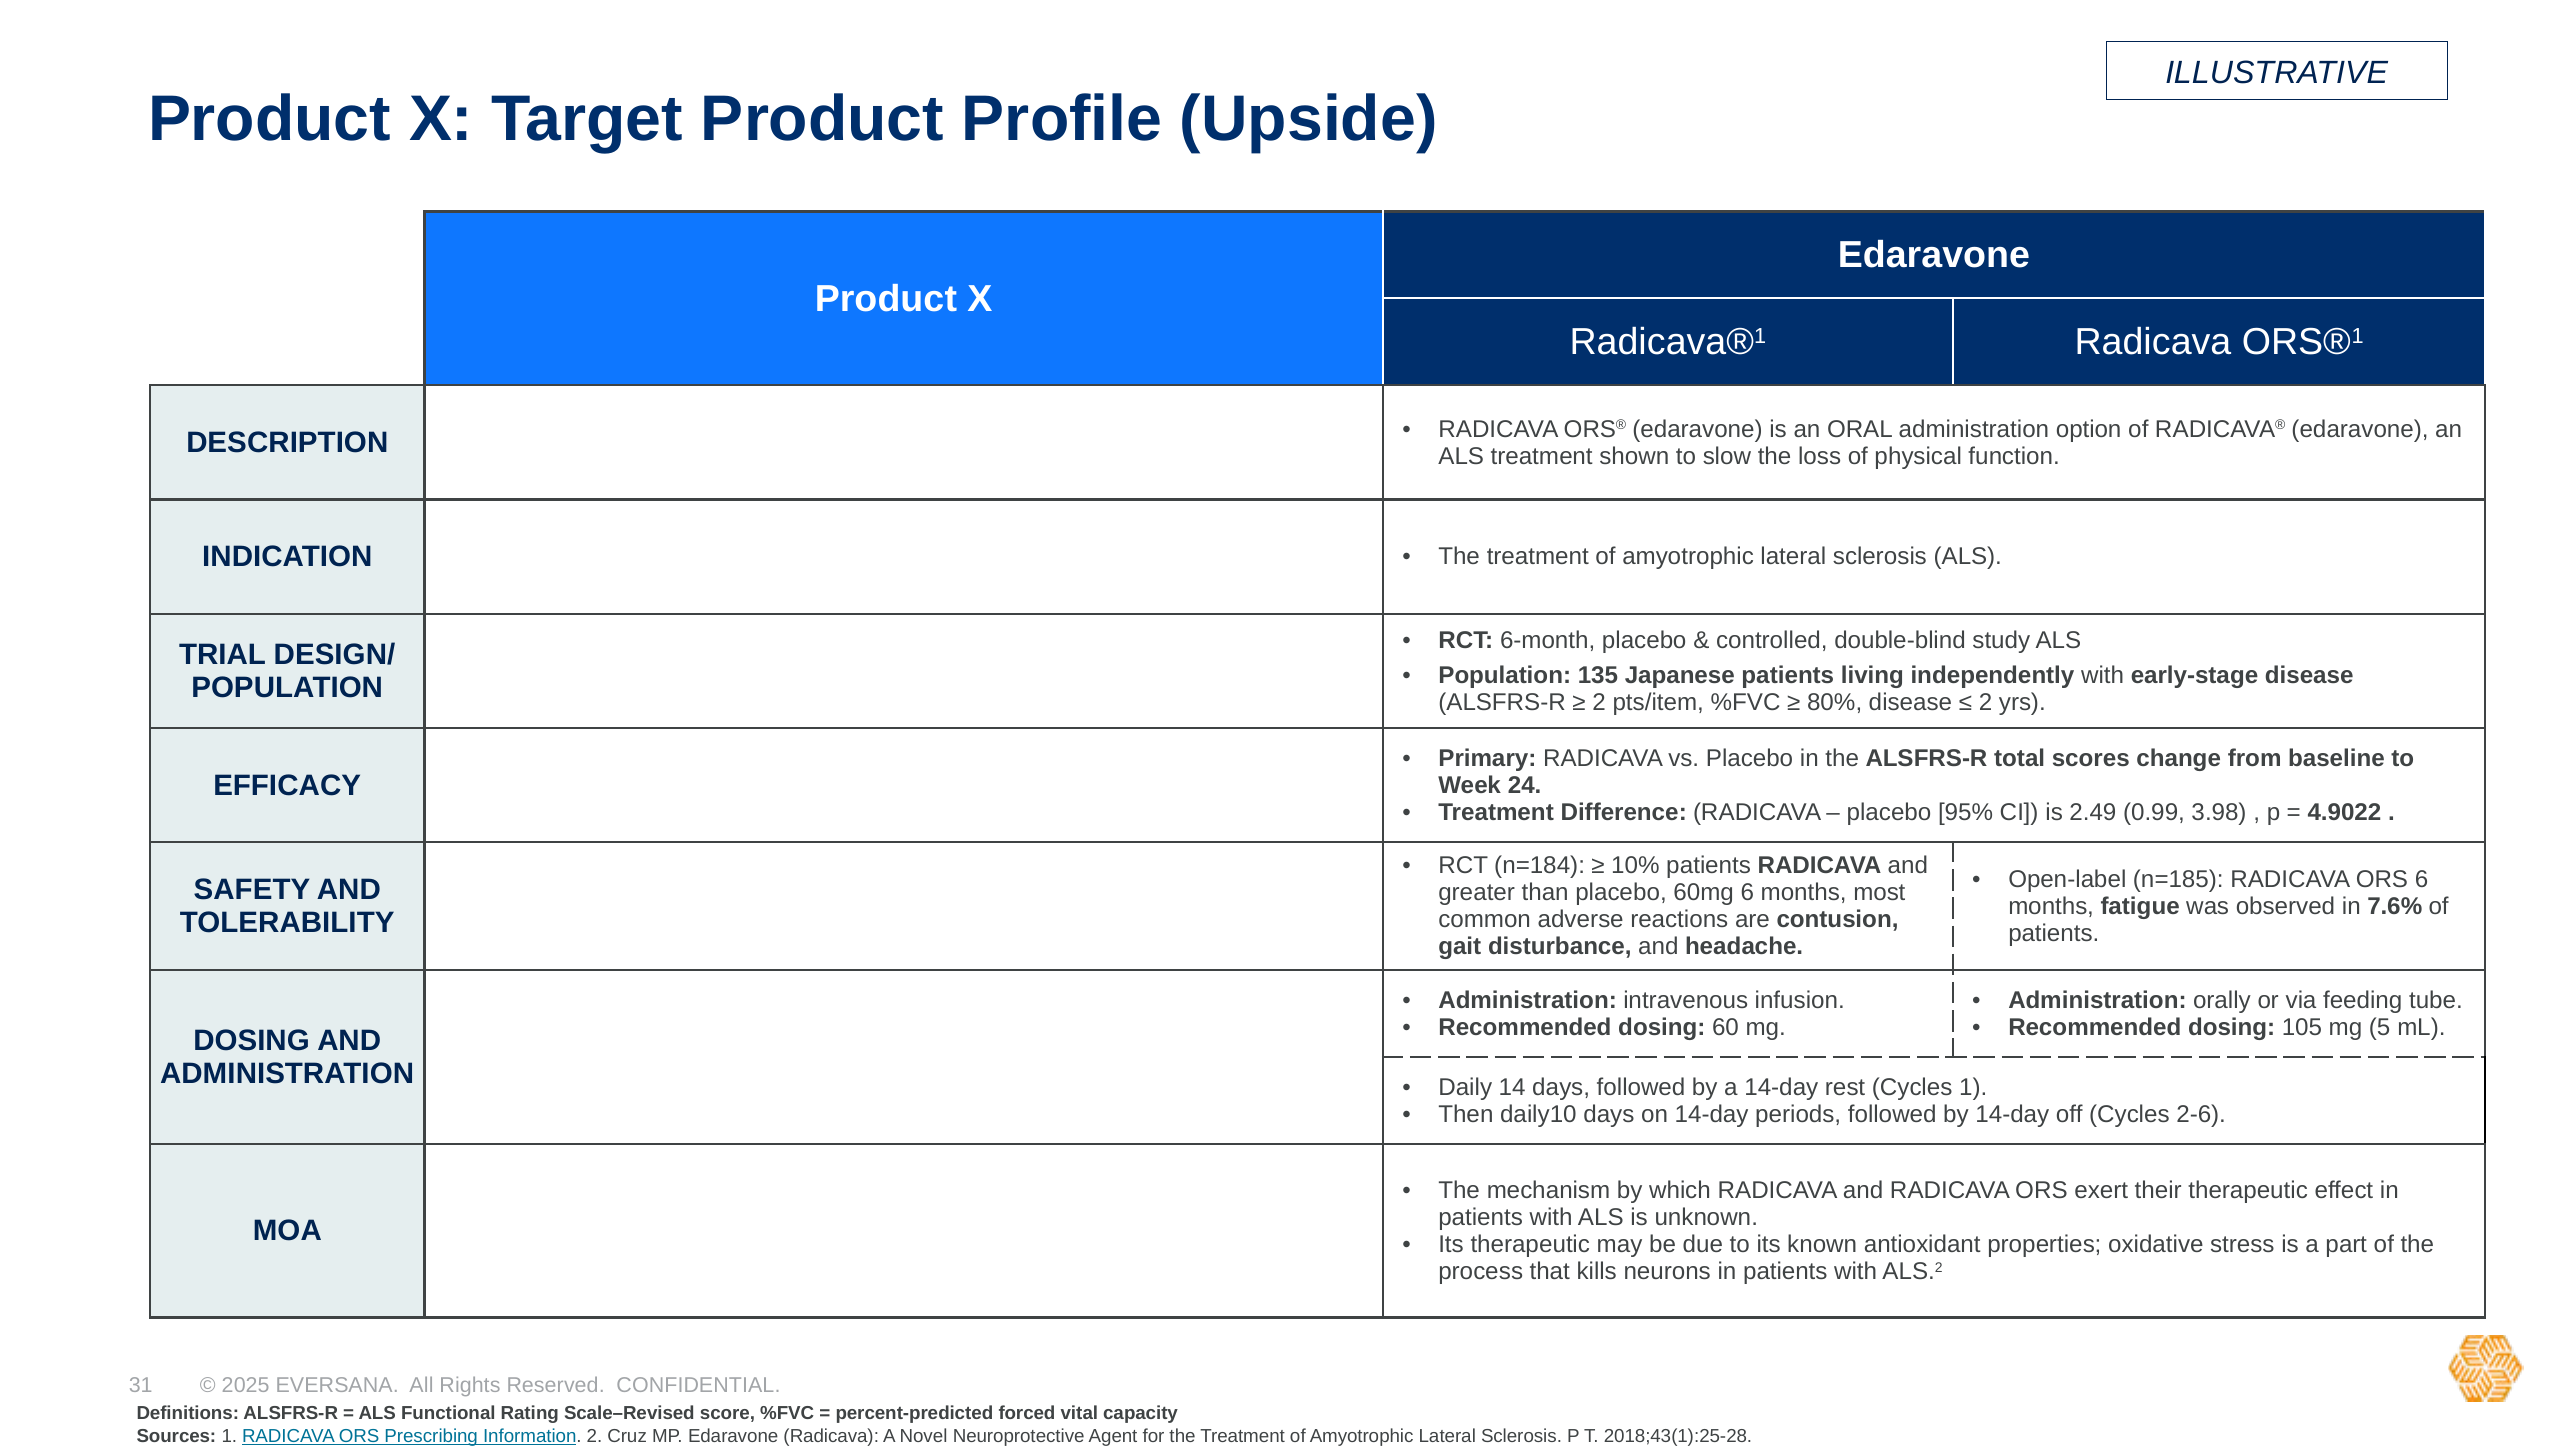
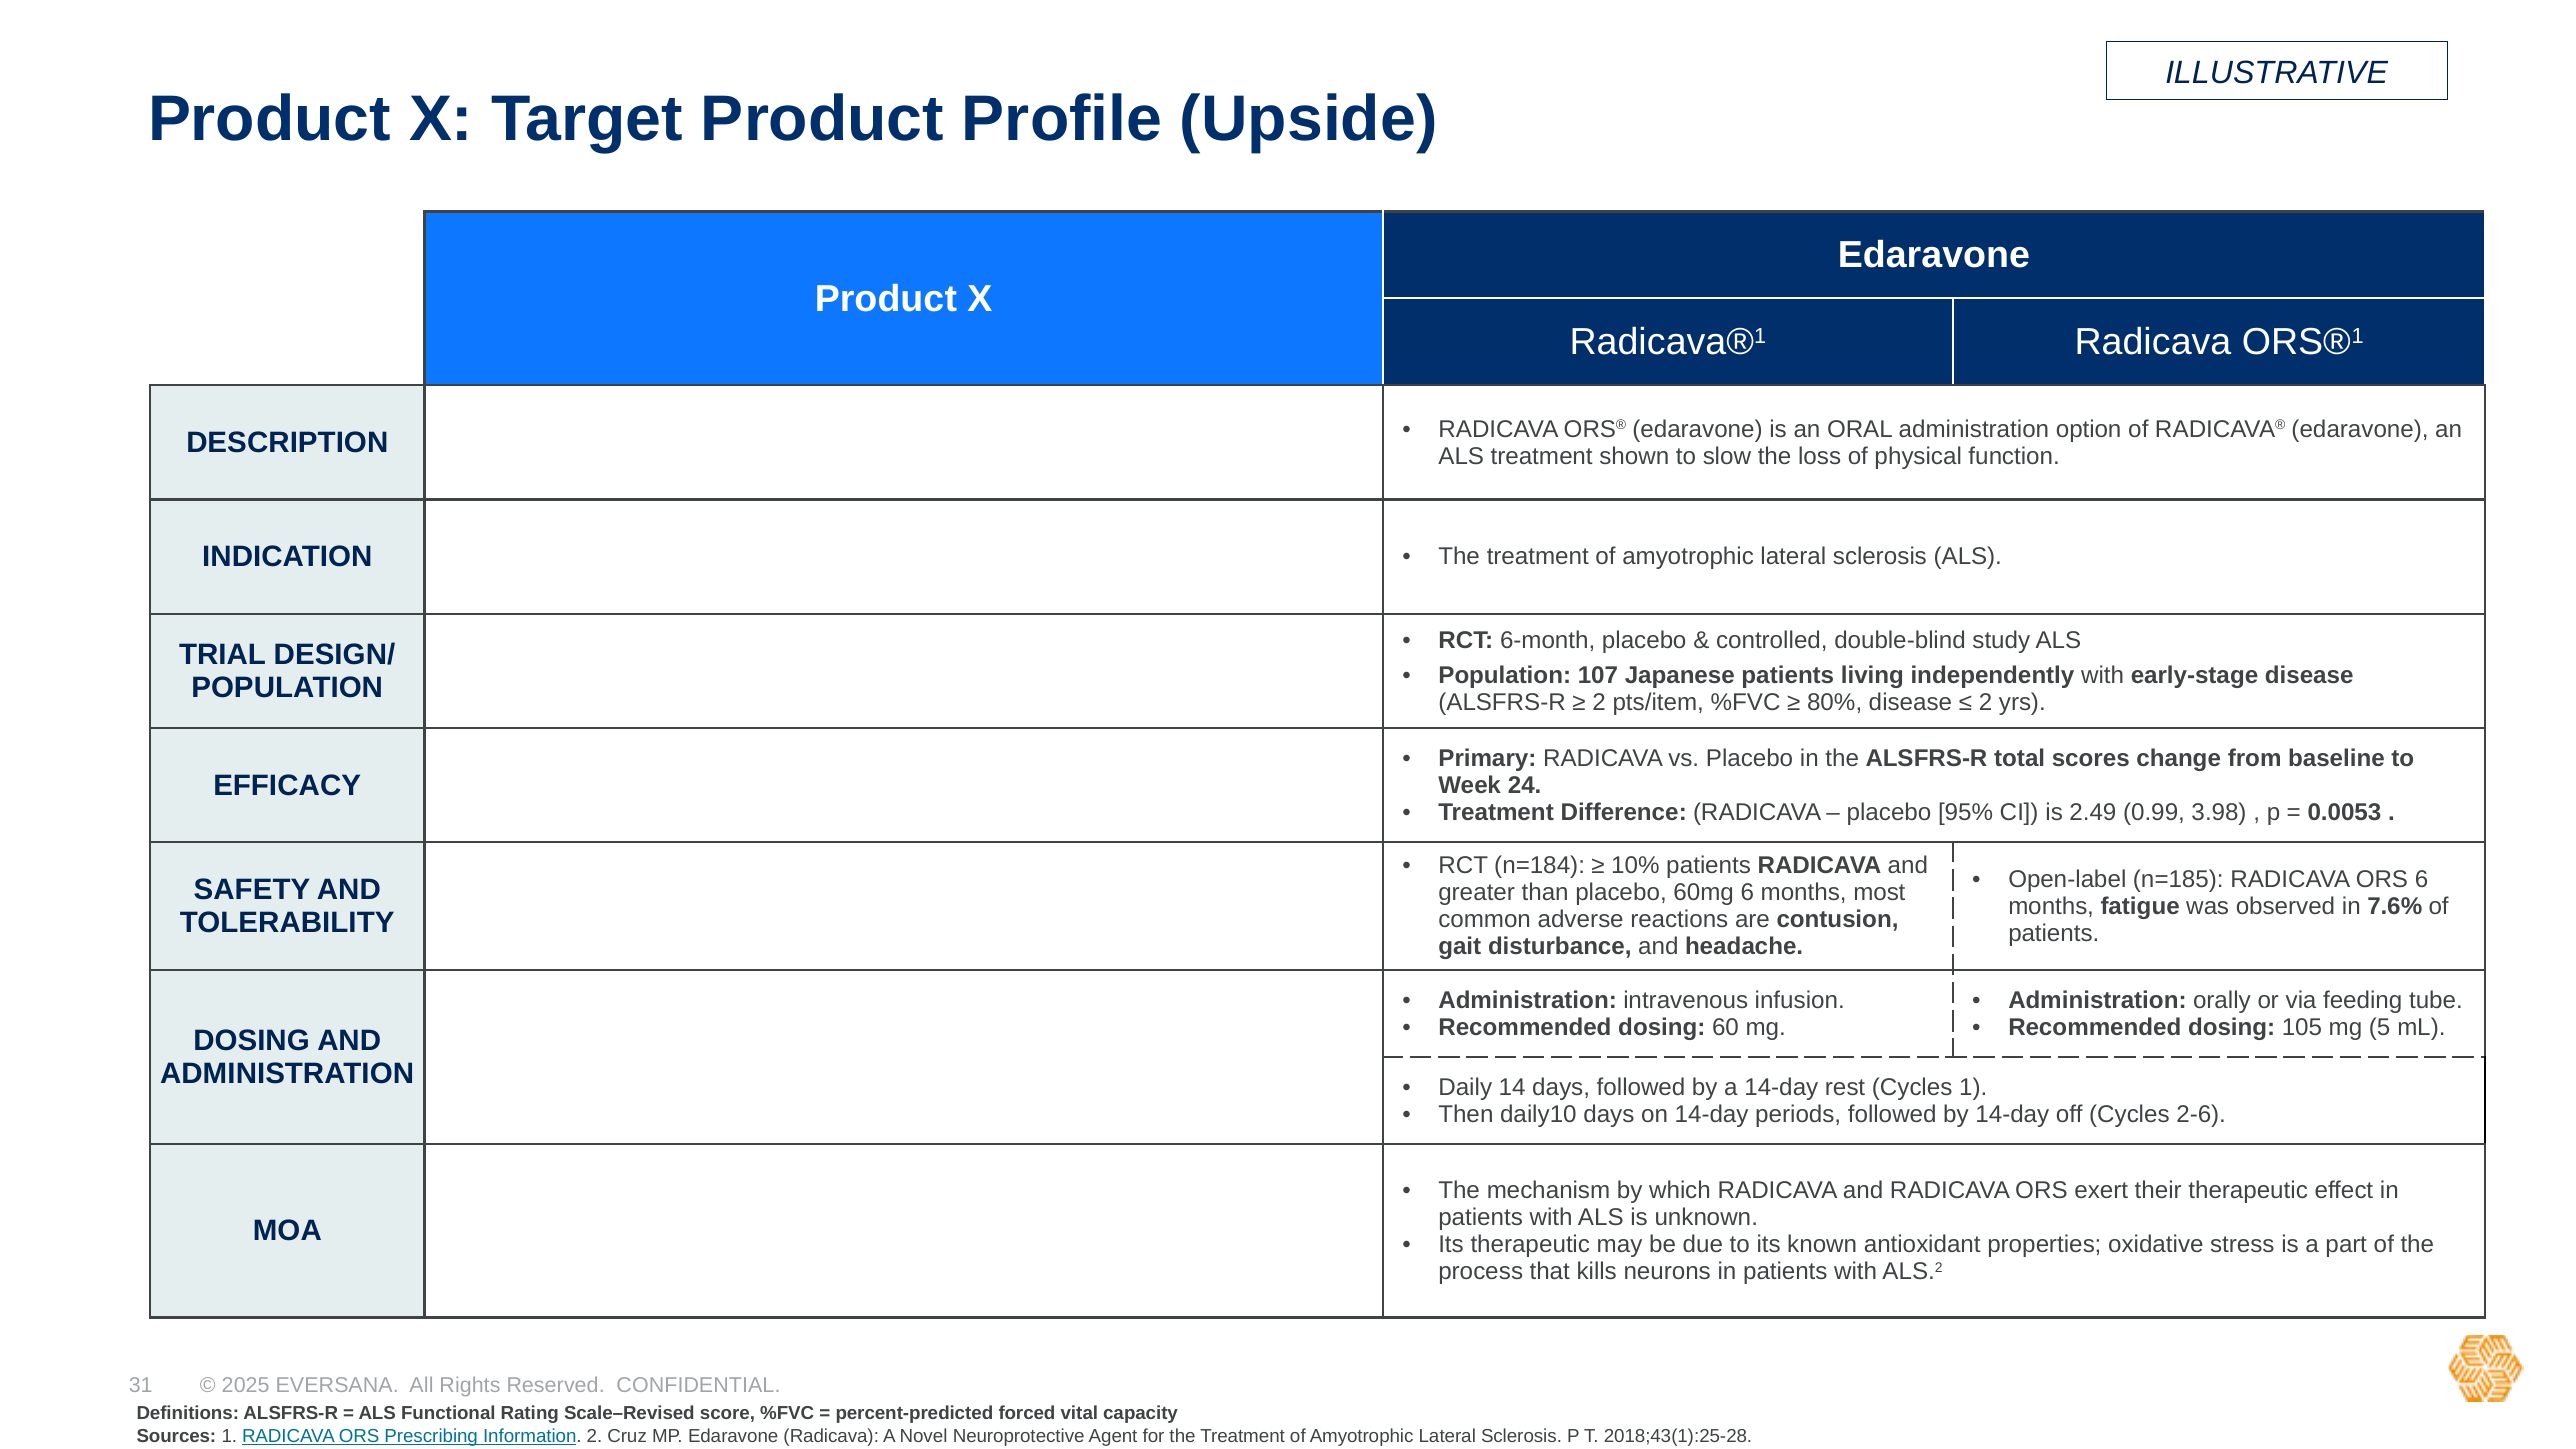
135: 135 -> 107 (1598, 675)
4.9022: 4.9022 -> 0.0053 (2344, 813)
